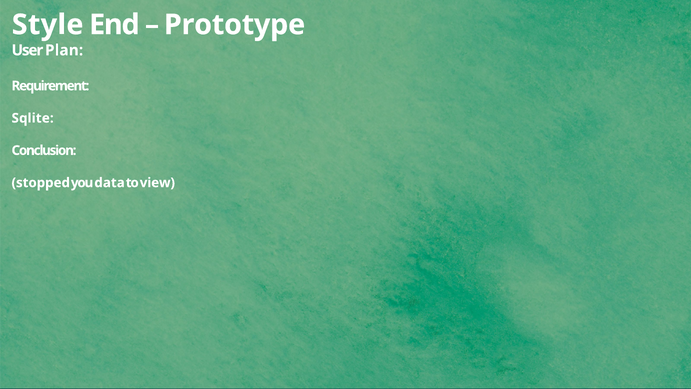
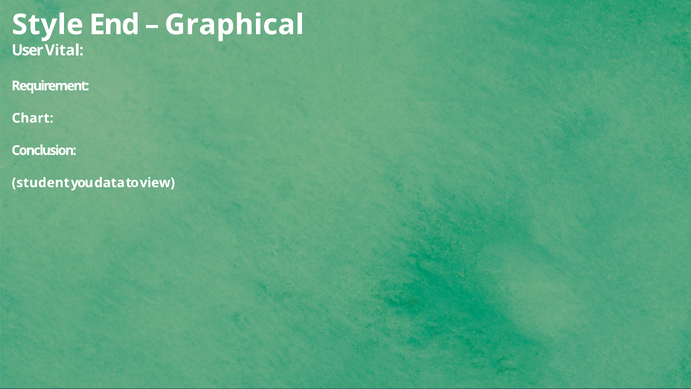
Prototype: Prototype -> Graphical (234, 25)
Plan: Plan -> Vital (64, 50)
Sqlite: Sqlite -> Chart (33, 118)
stopped: stopped -> student (41, 183)
